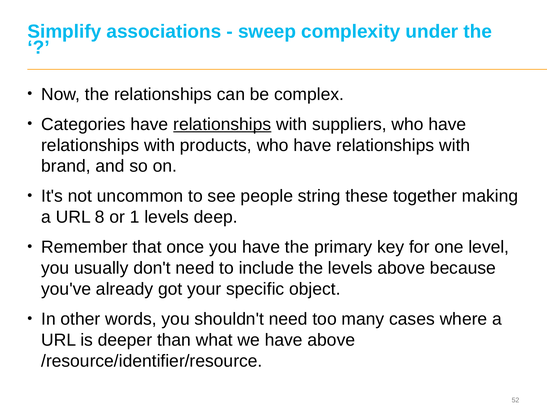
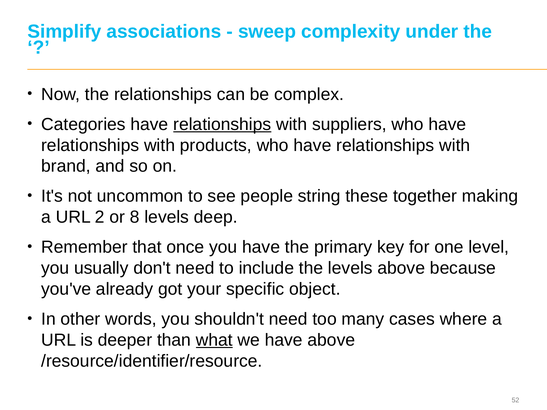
8: 8 -> 2 (100, 217)
1: 1 -> 8 (135, 217)
what underline: none -> present (214, 340)
